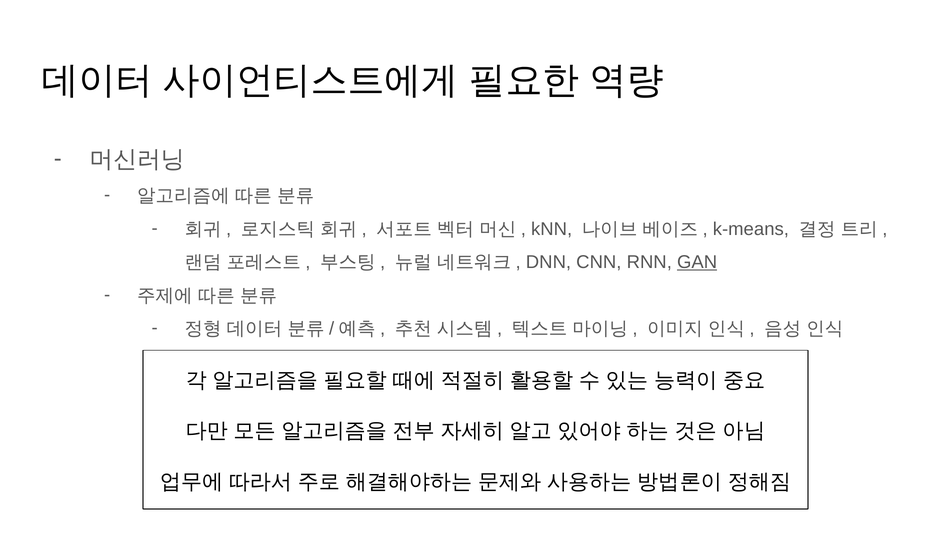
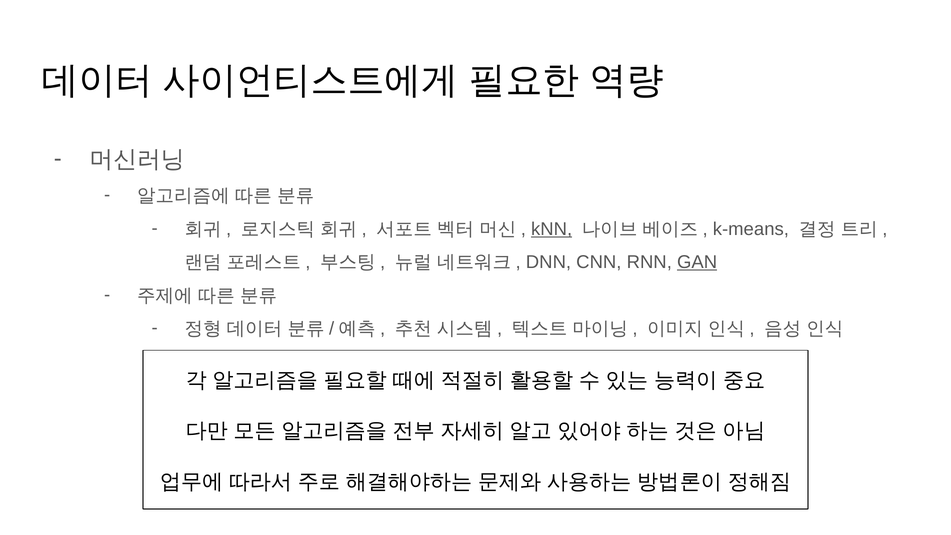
kNN underline: none -> present (552, 229)
